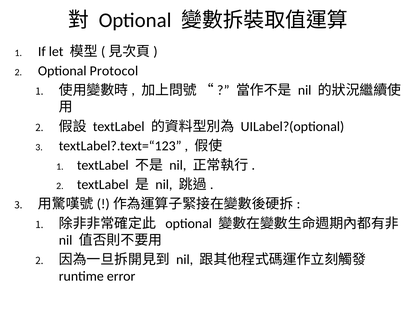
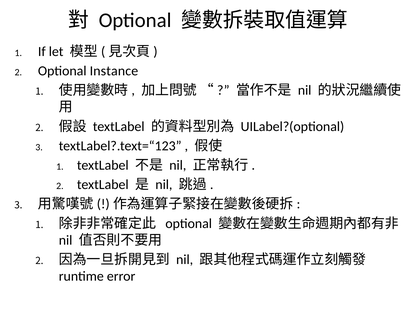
Protocol: Protocol -> Instance (114, 71)
